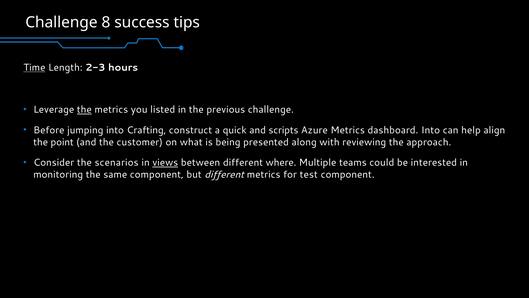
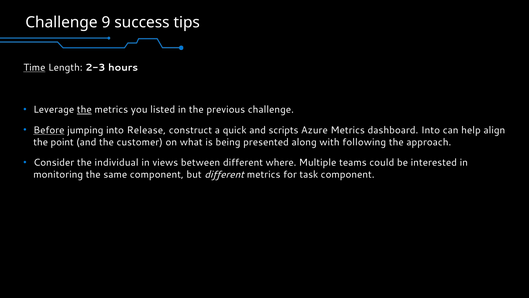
8: 8 -> 9 (106, 22)
Before underline: none -> present (49, 130)
Crafting: Crafting -> Release (146, 130)
reviewing: reviewing -> following (364, 142)
scenarios: scenarios -> individual (117, 162)
views underline: present -> none (165, 162)
test: test -> task (309, 174)
